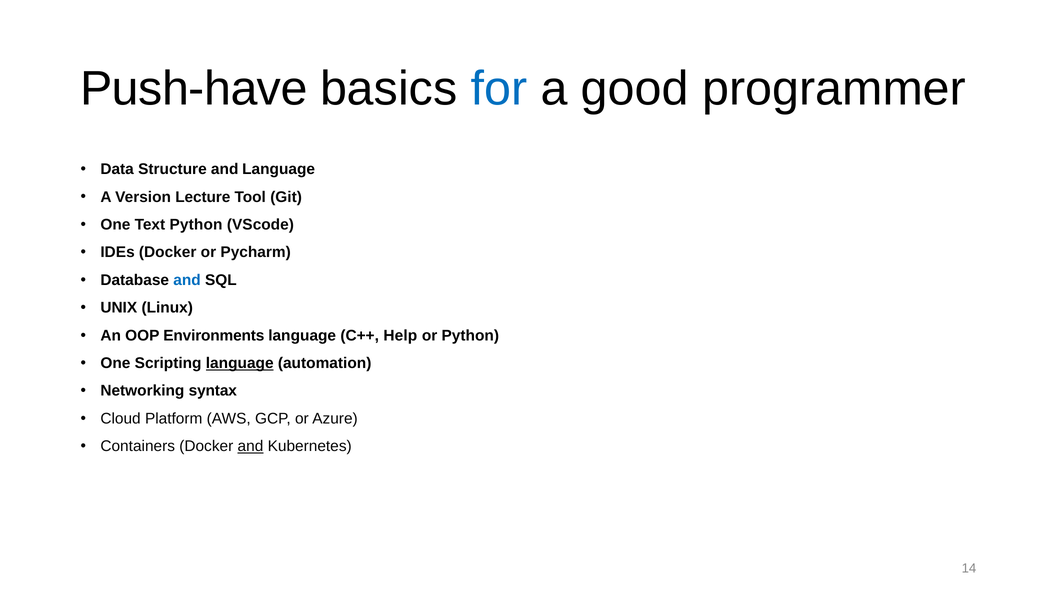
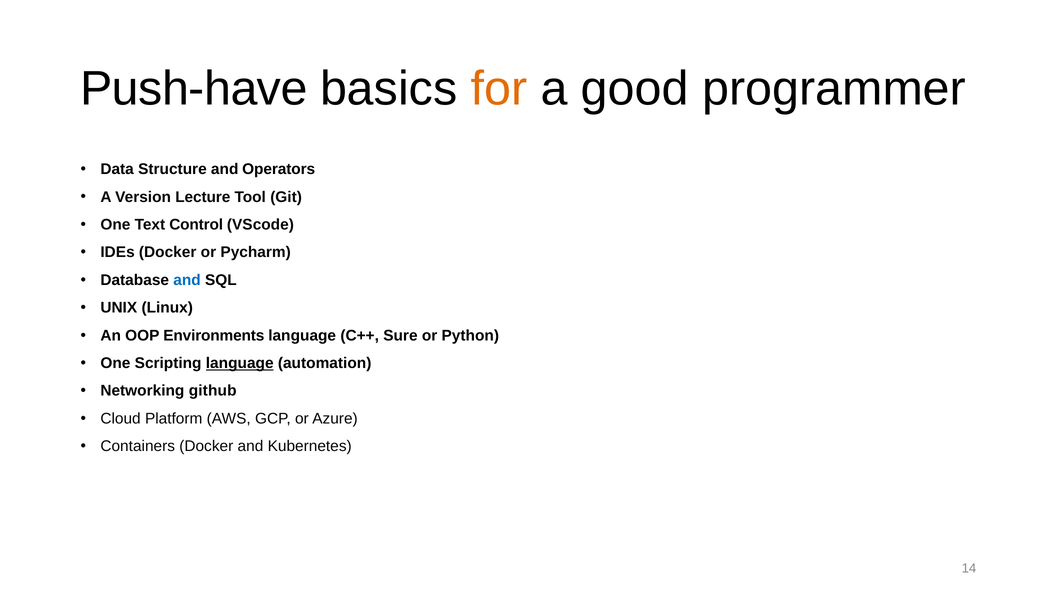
for colour: blue -> orange (499, 89)
and Language: Language -> Operators (279, 169)
Text Python: Python -> Control (196, 224)
Help: Help -> Sure (400, 335)
syntax: syntax -> github (213, 391)
and underline: present -> none (250, 446)
